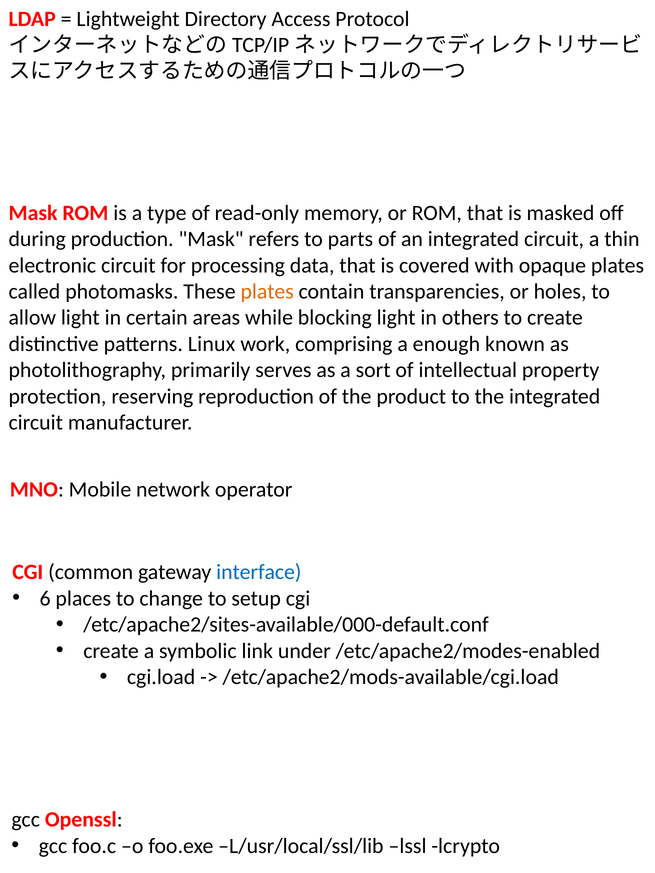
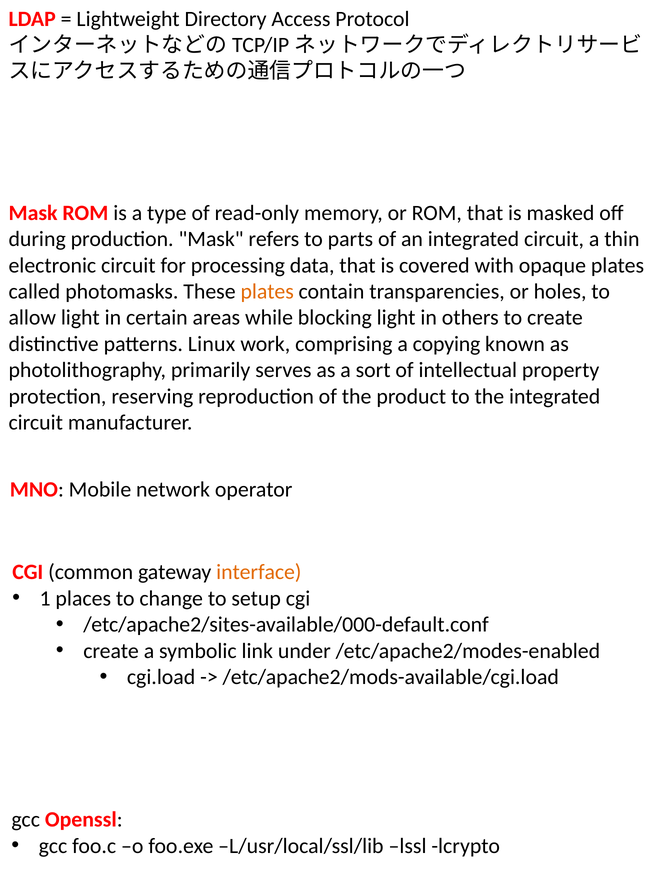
enough: enough -> copying (447, 344)
interface colour: blue -> orange (259, 572)
6: 6 -> 1 (45, 599)
